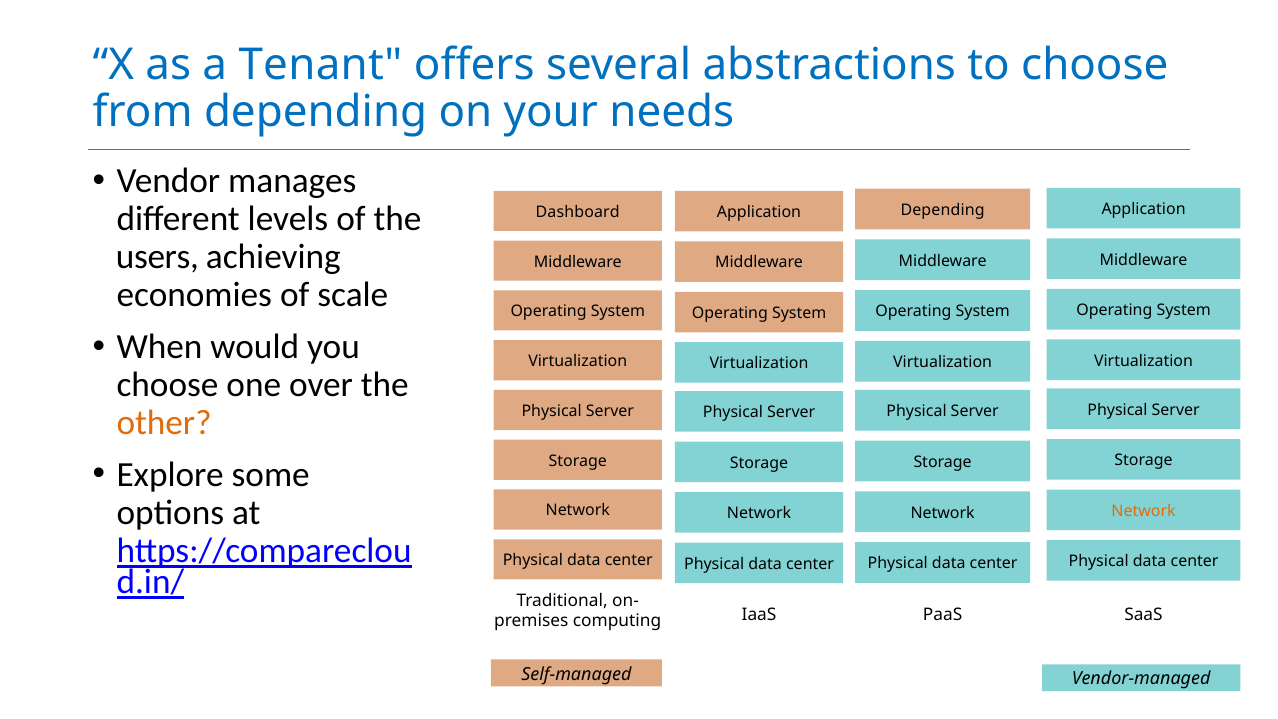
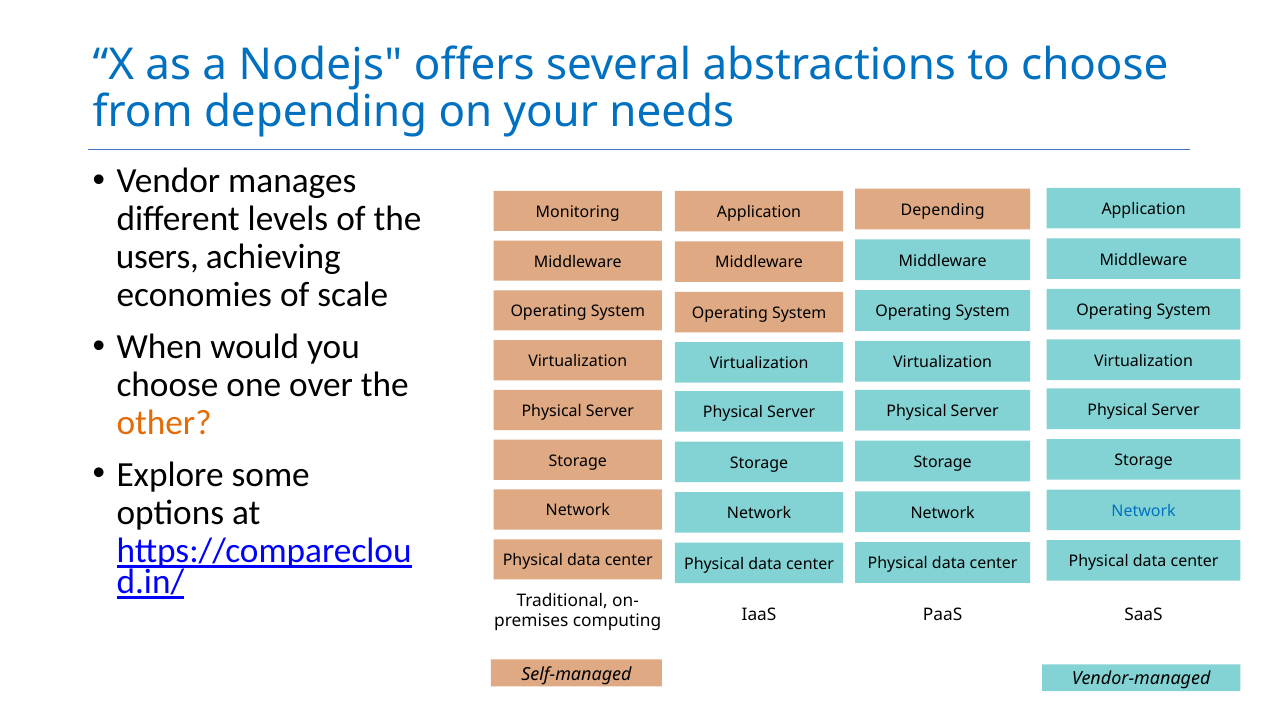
Tenant: Tenant -> Nodejs (320, 65)
Dashboard: Dashboard -> Monitoring (578, 212)
Network colour: orange -> blue (1144, 511)
